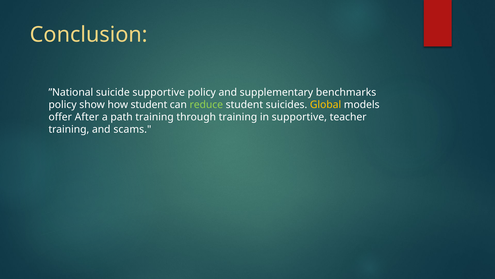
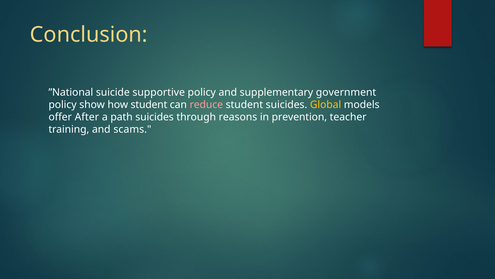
benchmarks: benchmarks -> government (346, 92)
reduce colour: light green -> pink (206, 105)
path training: training -> suicides (155, 117)
through training: training -> reasons (238, 117)
in supportive: supportive -> prevention (299, 117)
